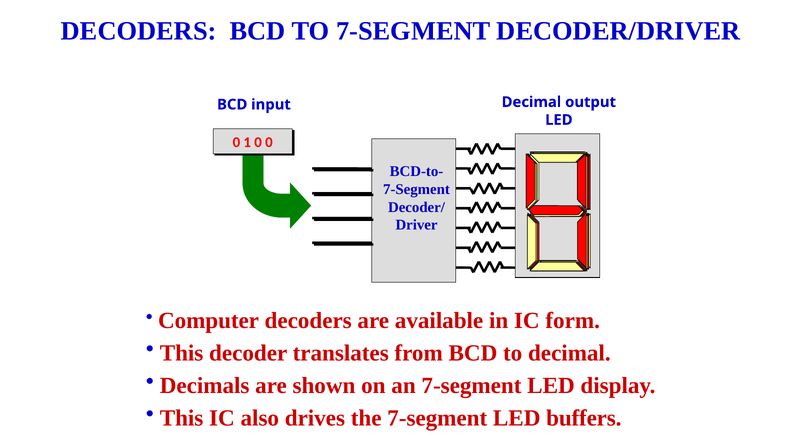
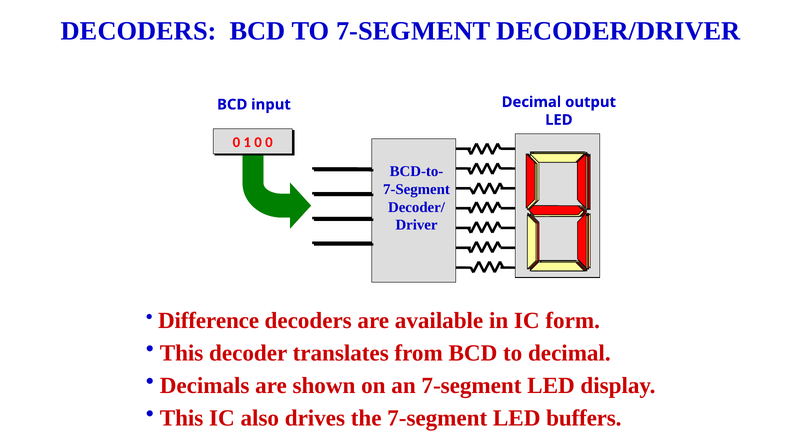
Computer: Computer -> Difference (209, 321)
